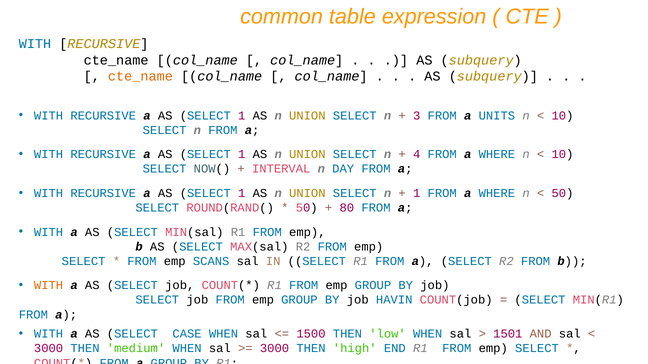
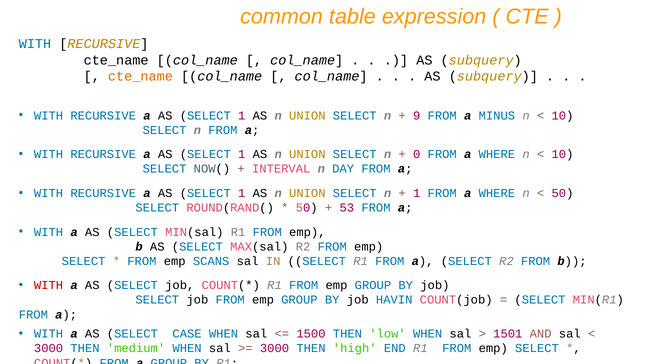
3: 3 -> 9 (417, 116)
UNITS: UNITS -> MINUS (497, 116)
4: 4 -> 0 (417, 155)
80: 80 -> 53 (347, 208)
WITH colour: orange -> red (49, 286)
